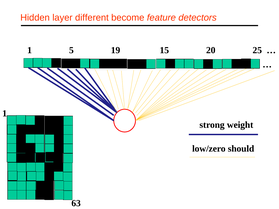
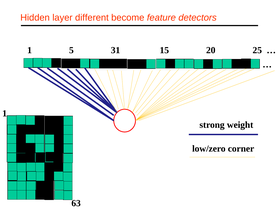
19: 19 -> 31 (116, 50)
should: should -> corner (241, 149)
